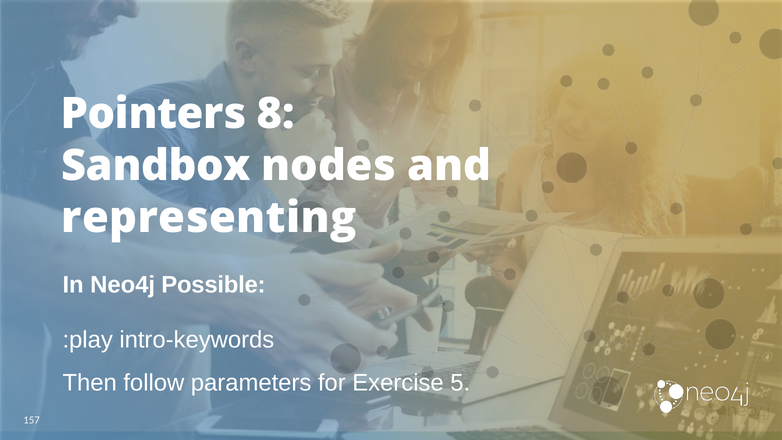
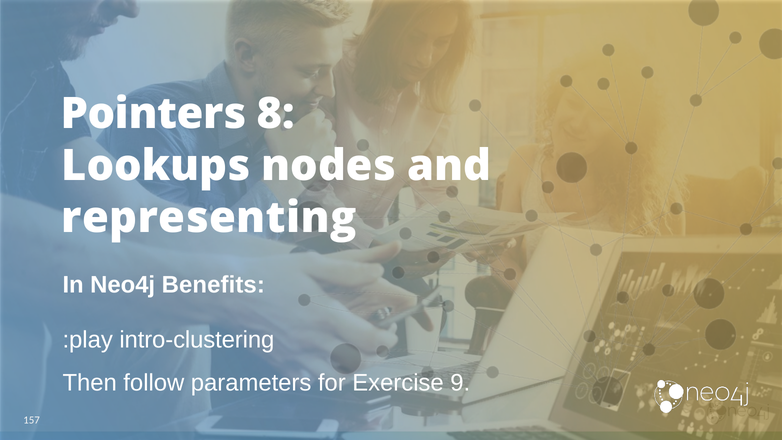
Sandbox: Sandbox -> Lookups (156, 166)
Possible: Possible -> Benefits (213, 285)
intro-keywords: intro-keywords -> intro-clustering (197, 340)
5: 5 -> 9 (460, 383)
